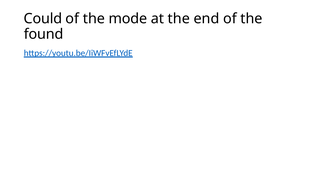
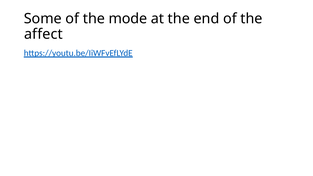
Could: Could -> Some (43, 19)
found: found -> affect (43, 34)
